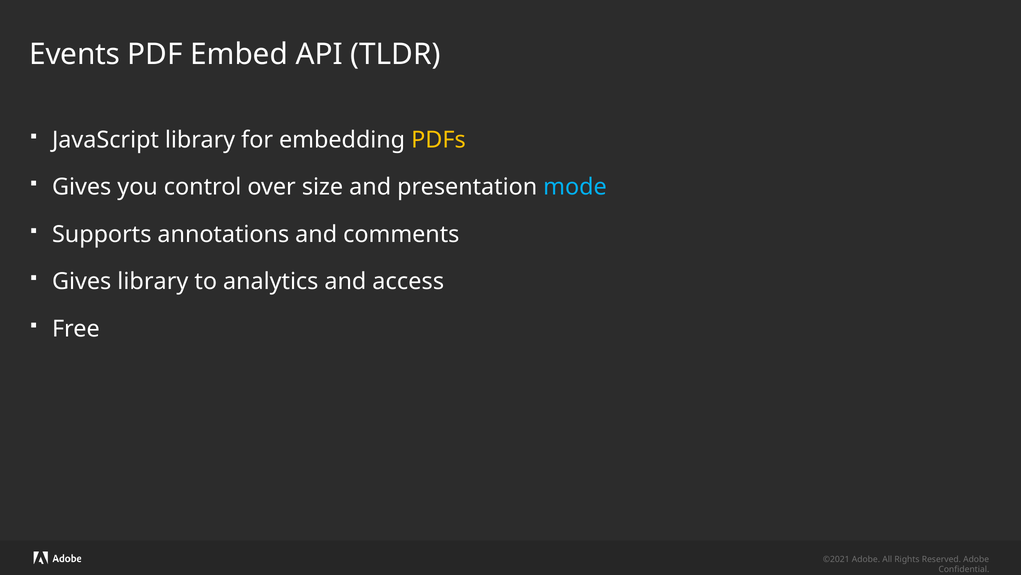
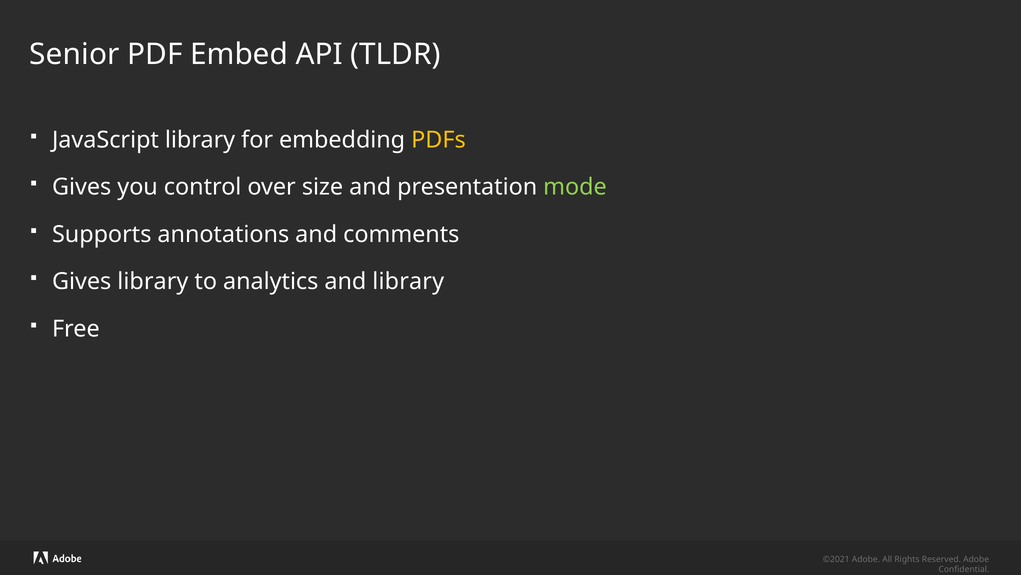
Events: Events -> Senior (74, 54)
mode colour: light blue -> light green (575, 187)
and access: access -> library (408, 281)
